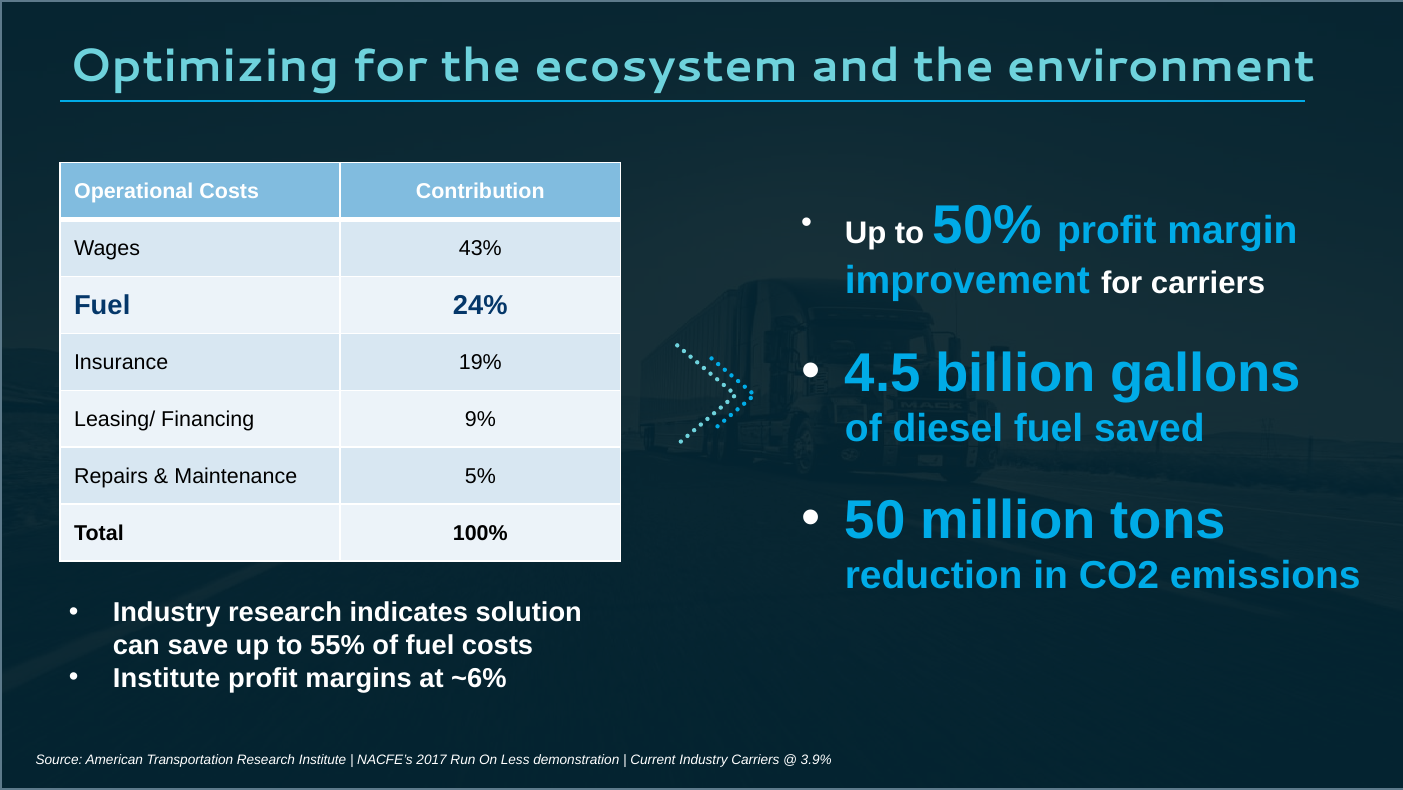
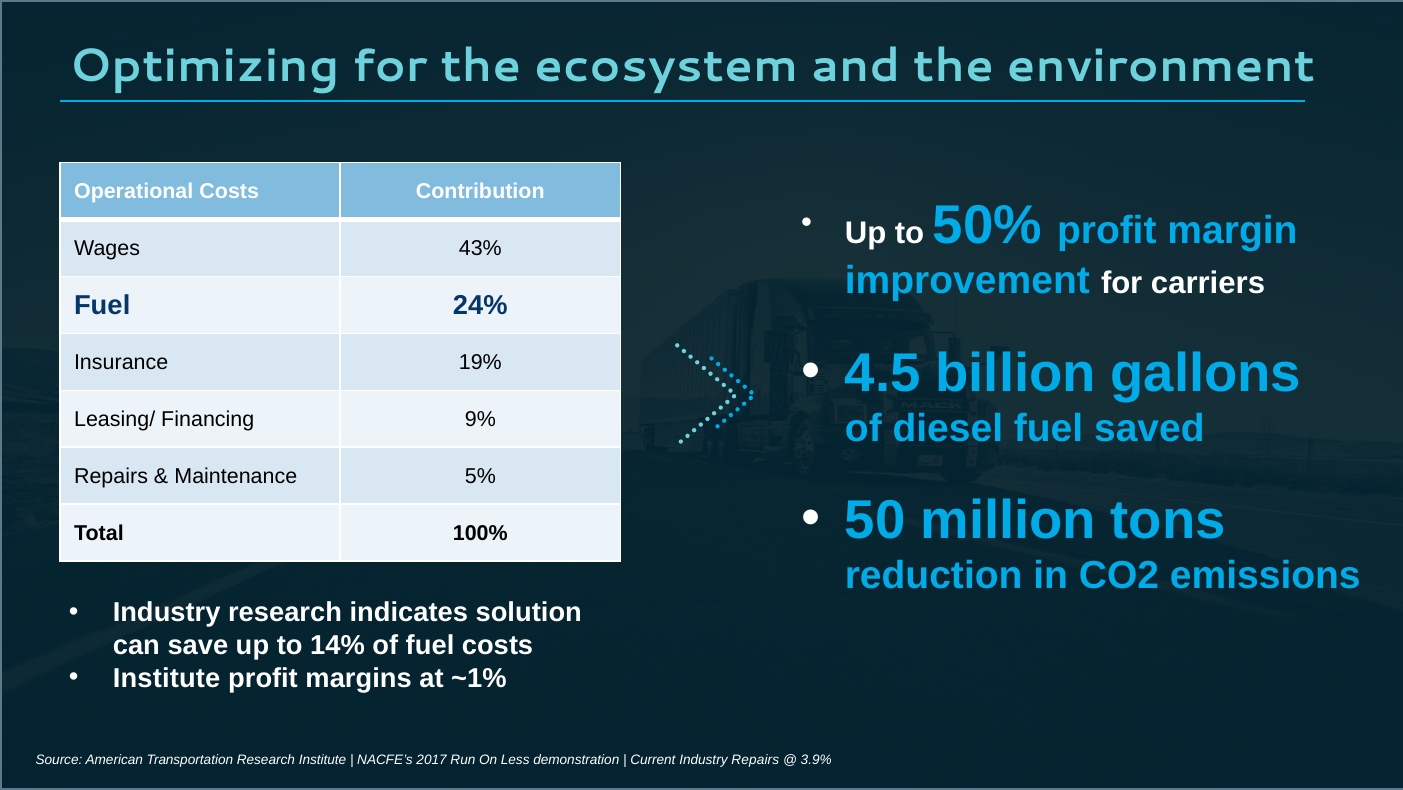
55%: 55% -> 14% (337, 645)
~6%: ~6% -> ~1% (479, 678)
Industry Carriers: Carriers -> Repairs (755, 759)
